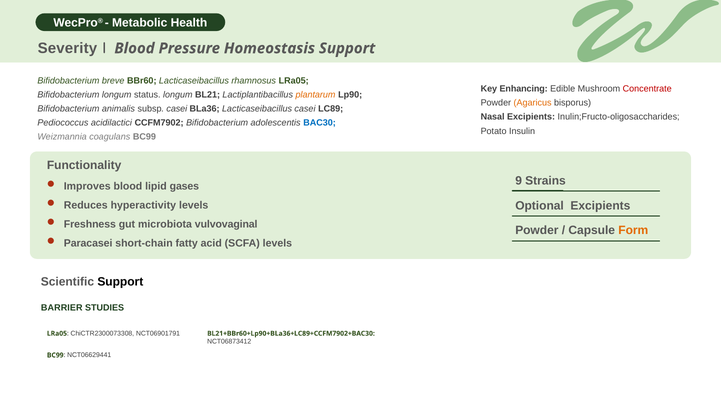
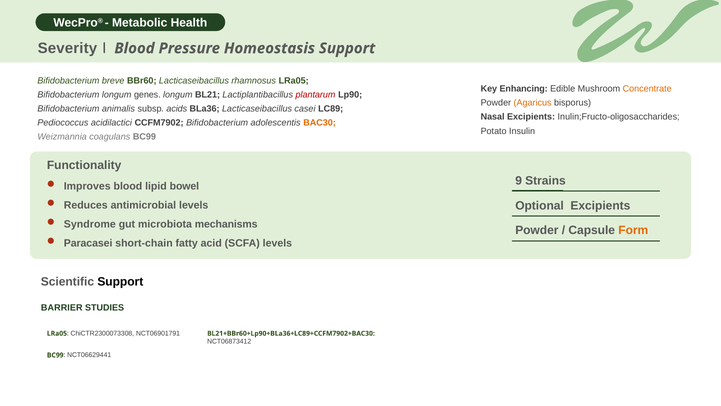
Concentrate colour: red -> orange (647, 89)
status: status -> genes (147, 95)
plantarum colour: orange -> red (316, 95)
subsp casei: casei -> acids (177, 109)
BAC30 colour: blue -> orange (320, 123)
gases: gases -> bowel (184, 186)
hyperactivity: hyperactivity -> antimicrobial (143, 205)
Freshness: Freshness -> Syndrome (90, 224)
vulvovaginal: vulvovaginal -> mechanisms (226, 224)
